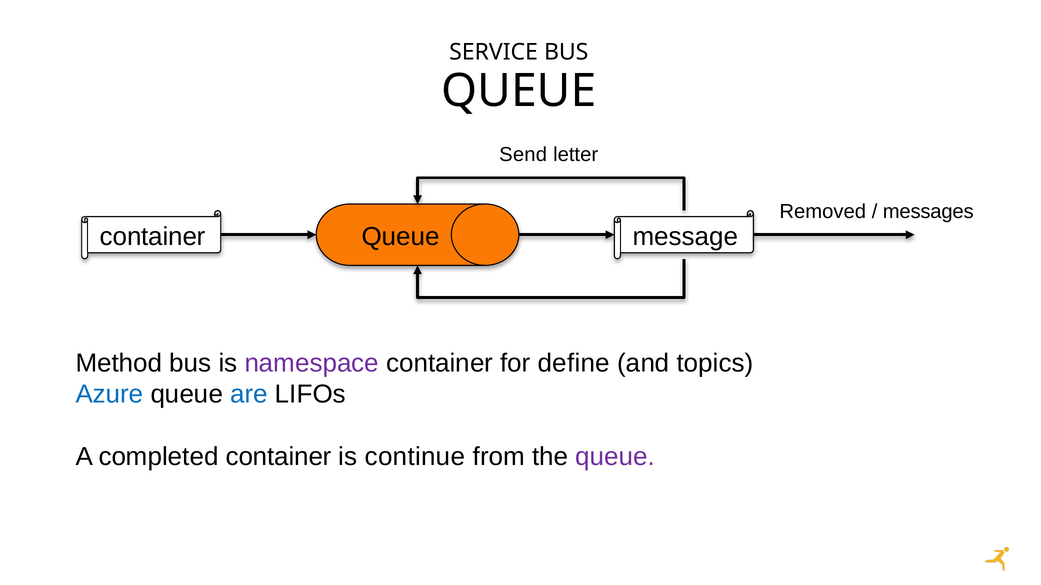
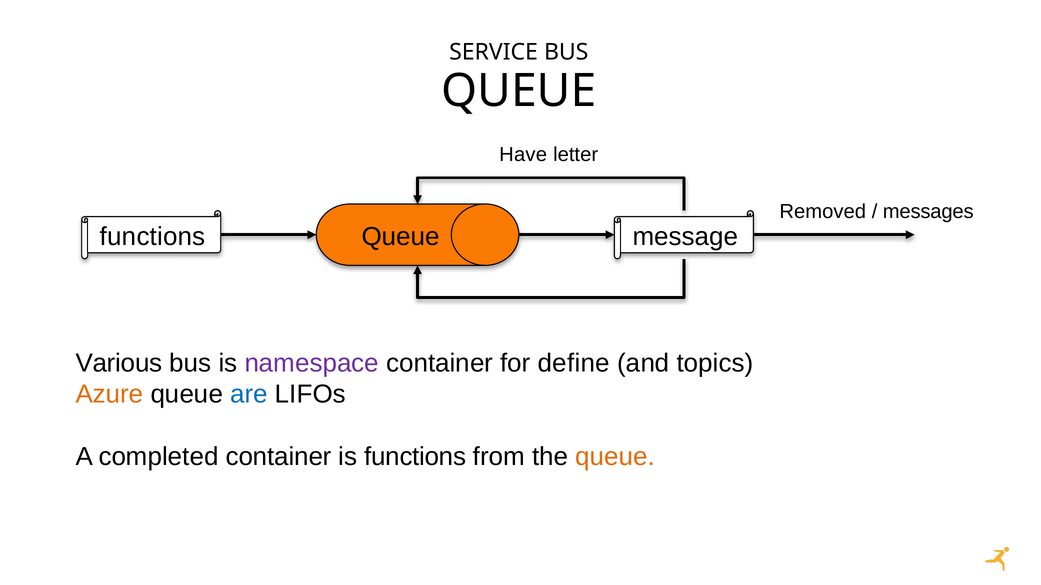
Send: Send -> Have (523, 155)
container: container -> functions (153, 237)
Method: Method -> Various (119, 364)
Azure colour: blue -> orange (109, 395)
is continue: continue -> functions (415, 457)
queue colour: purple -> orange (615, 457)
